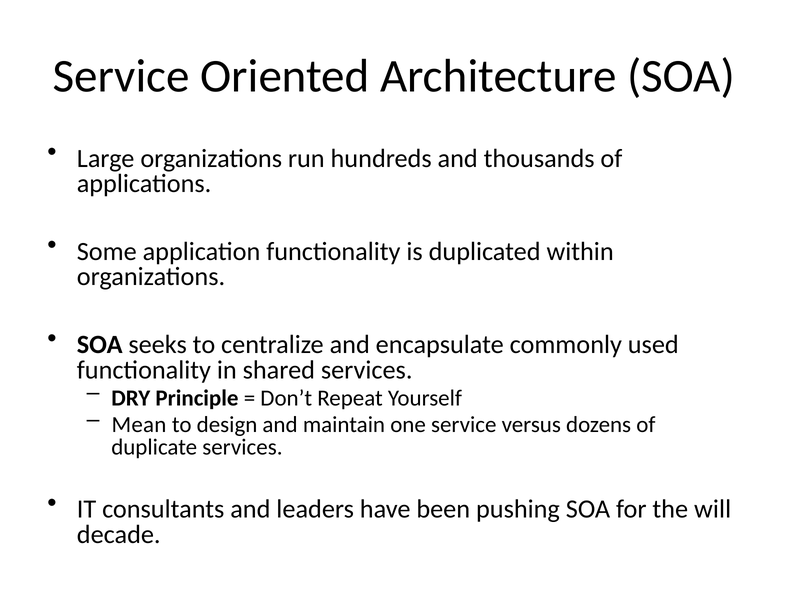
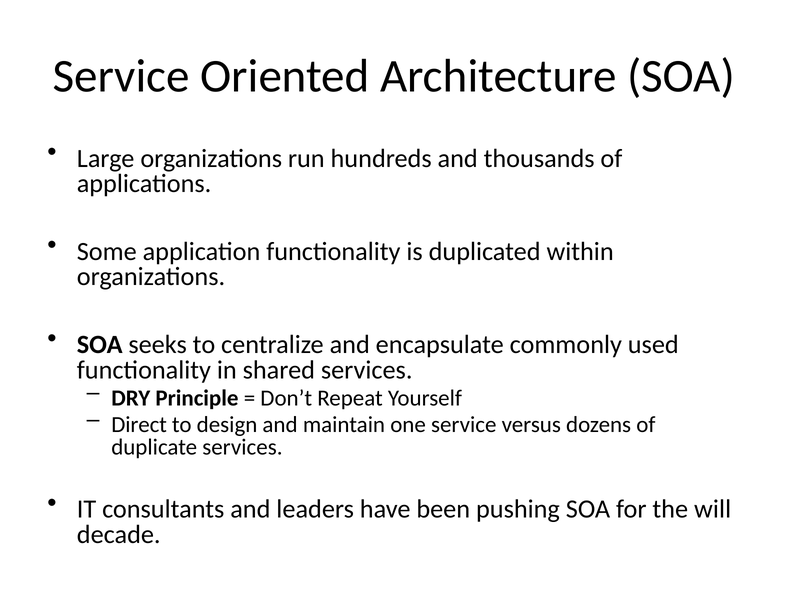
Mean: Mean -> Direct (139, 425)
